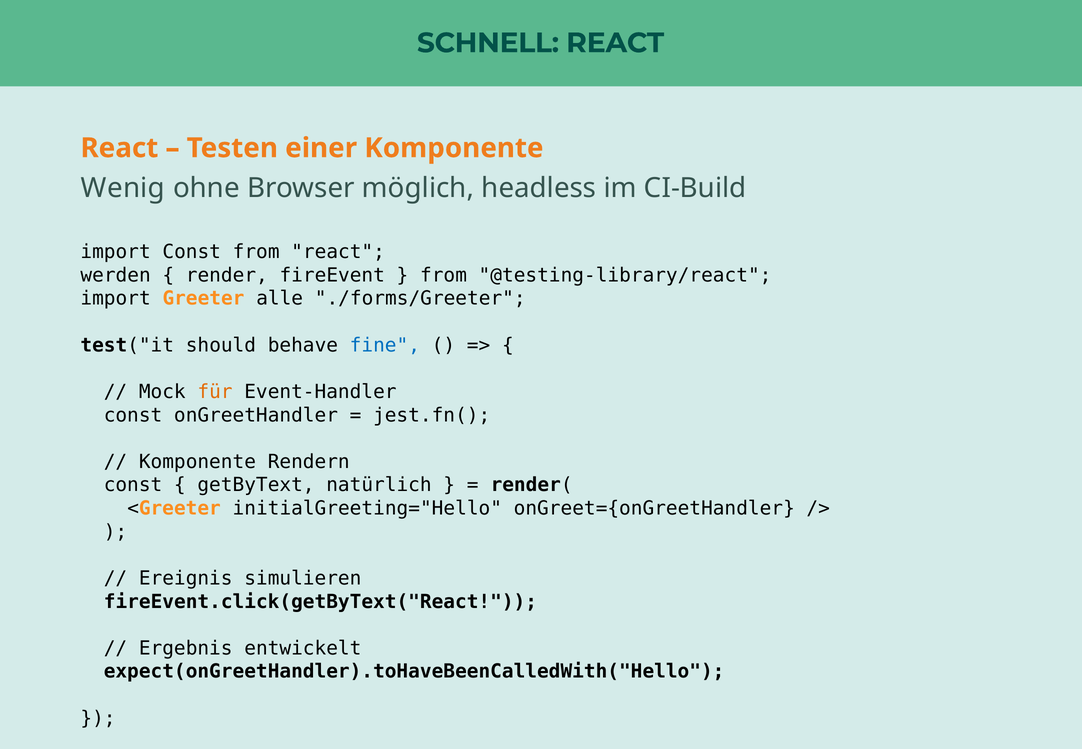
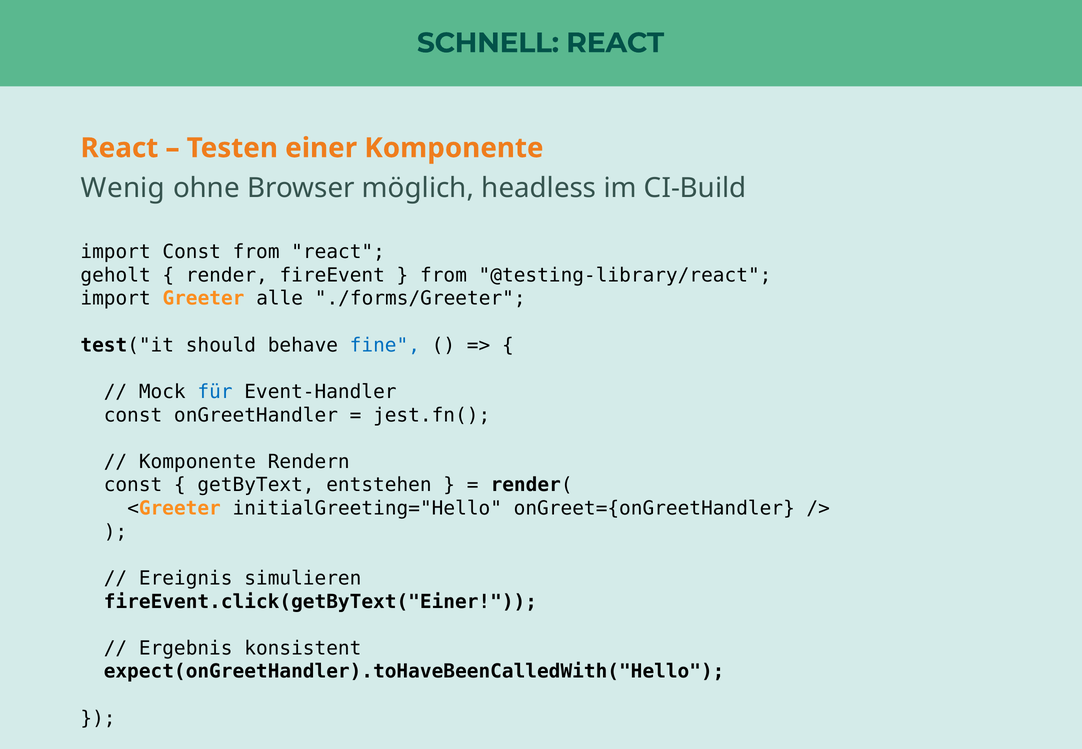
werden: werden -> geholt (116, 275)
für colour: orange -> blue (215, 392)
natürlich: natürlich -> entstehen (379, 485)
fireEvent.click(getByText("React: fireEvent.click(getByText("React -> fireEvent.click(getByText("Einer (320, 602)
entwickelt: entwickelt -> konsistent (303, 648)
